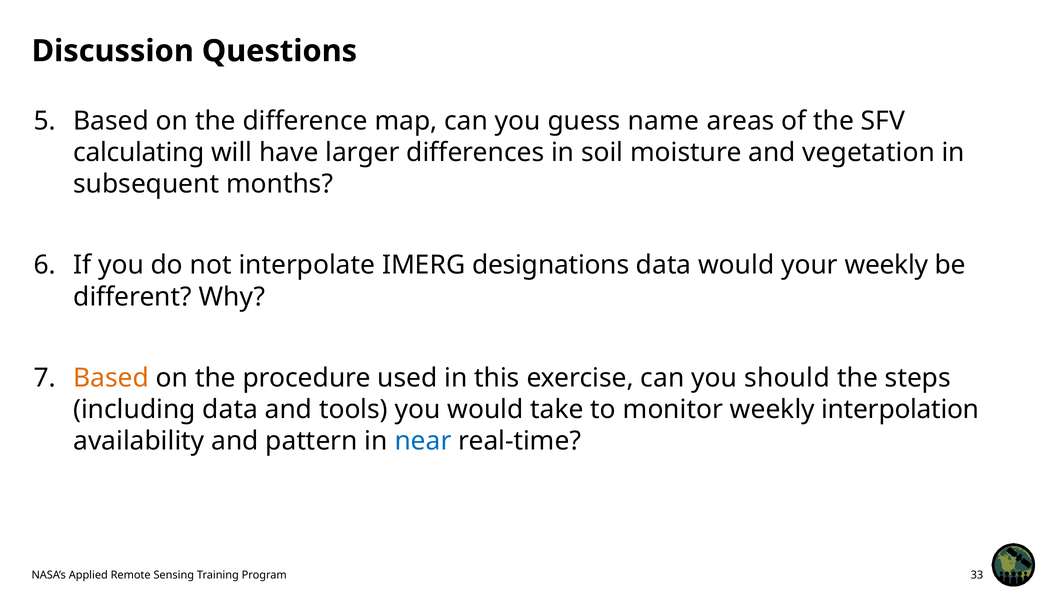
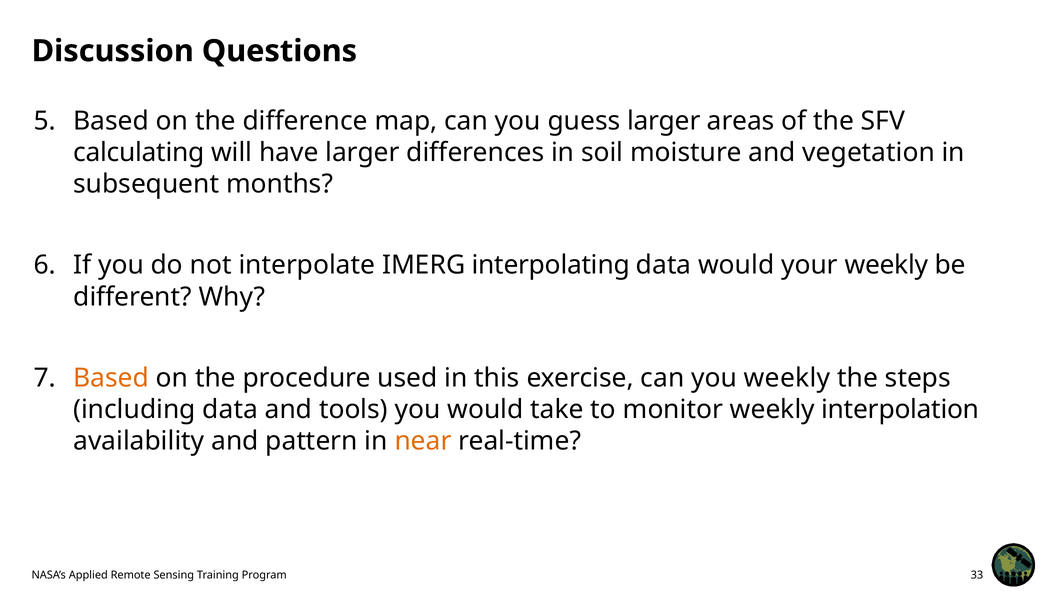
guess name: name -> larger (664, 121)
designations: designations -> interpolating (551, 265)
you should: should -> weekly (787, 378)
near colour: blue -> orange (423, 441)
